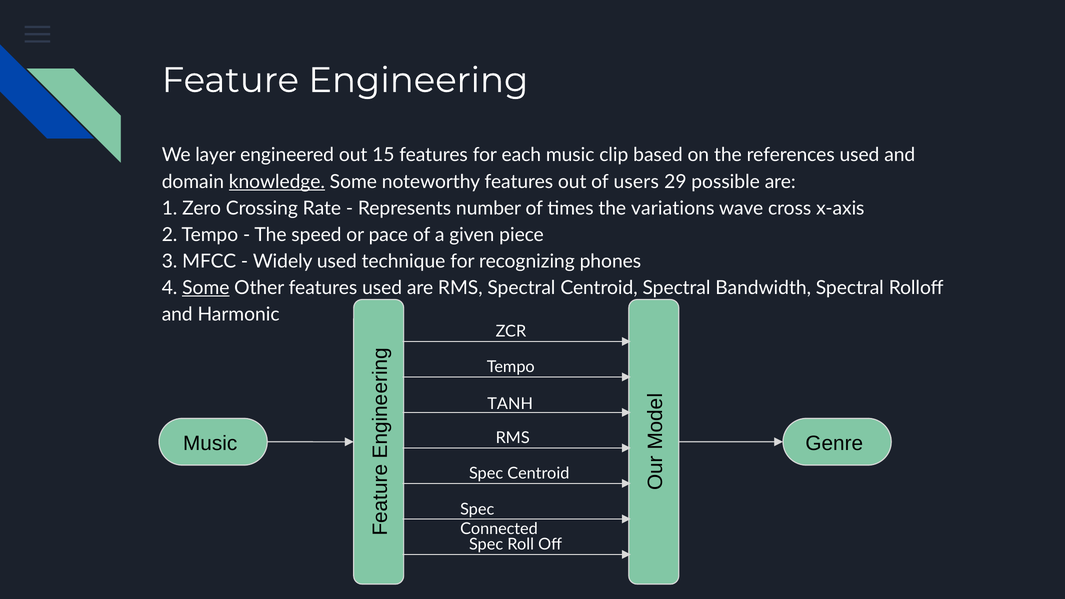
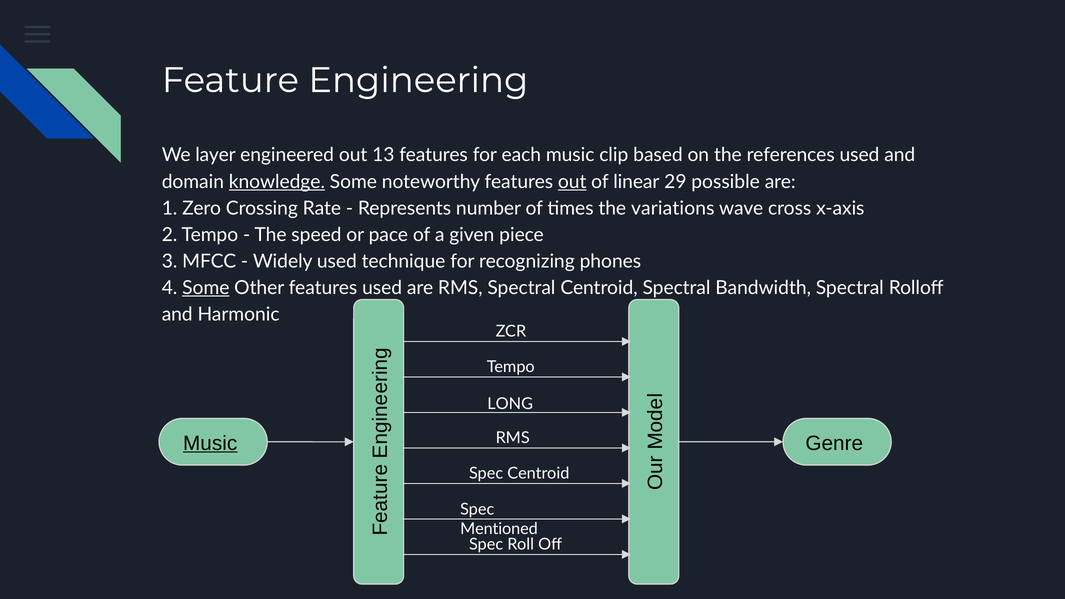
15: 15 -> 13 (383, 155)
out underline: none -> present (572, 182)
users: users -> linear (636, 182)
TANH: TANH -> LONG (510, 404)
Music underline: none -> present (210, 443)
Connected: Connected -> Mentioned (499, 529)
